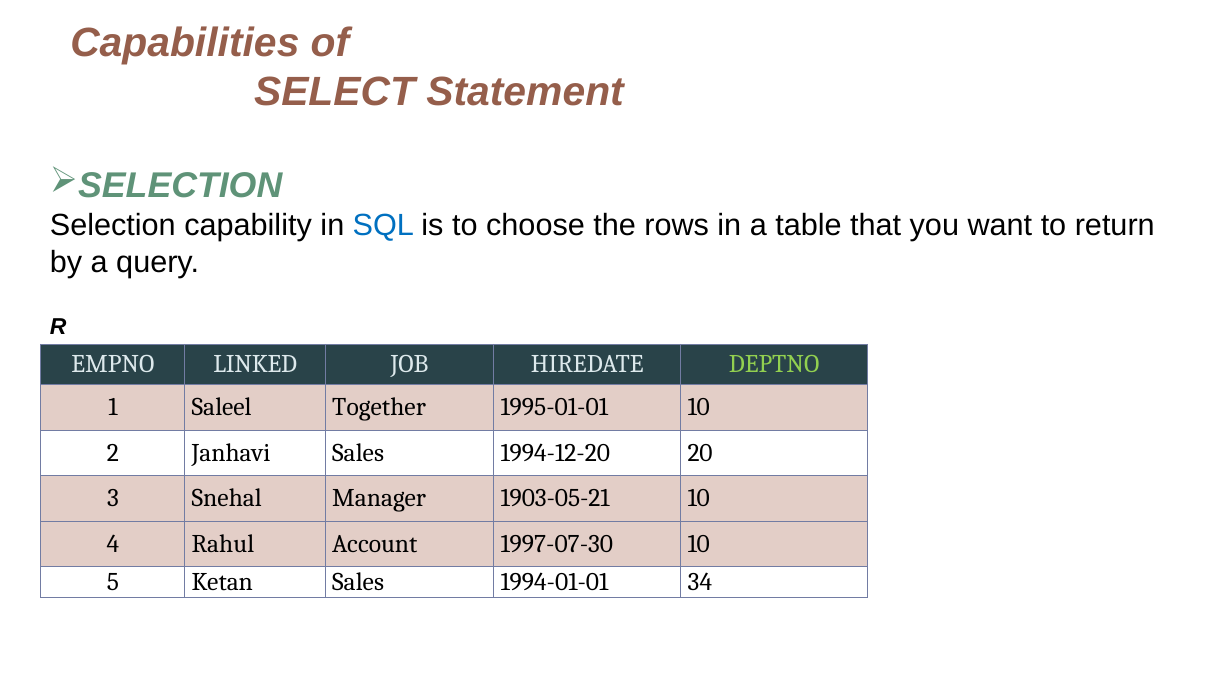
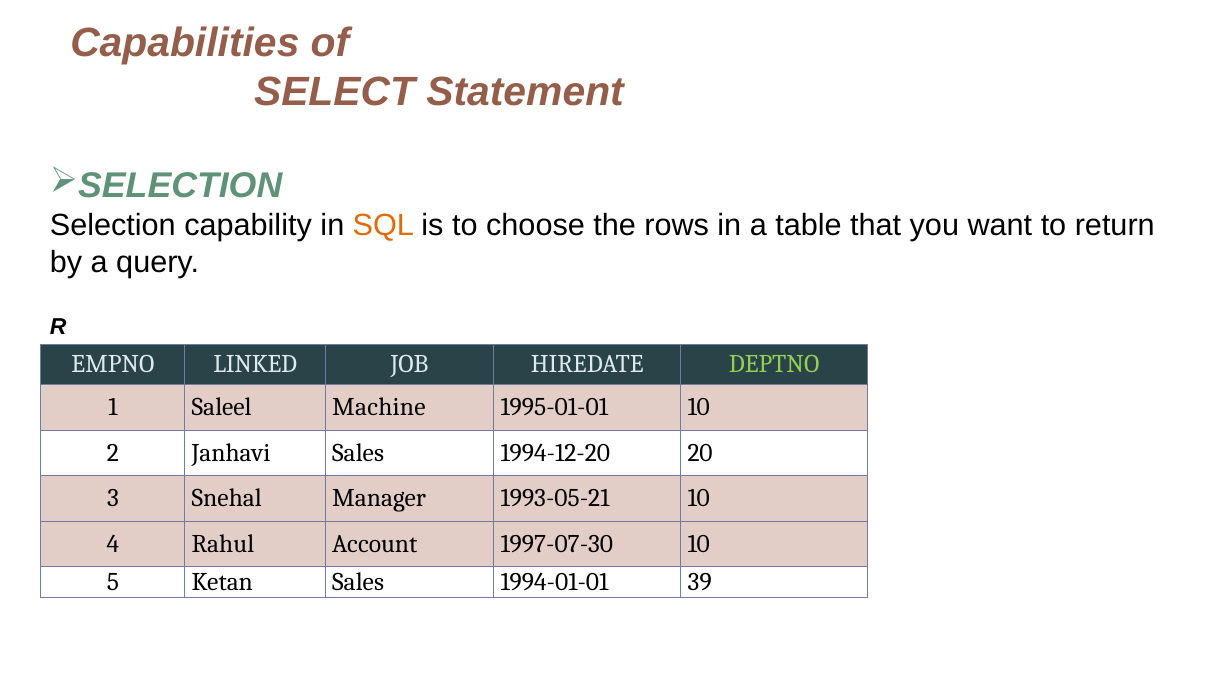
SQL colour: blue -> orange (383, 226)
Together: Together -> Machine (379, 408)
1903-05-21: 1903-05-21 -> 1993-05-21 (555, 499)
34: 34 -> 39 (700, 582)
